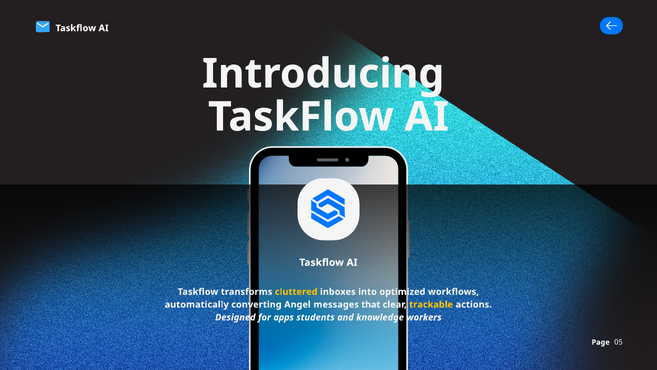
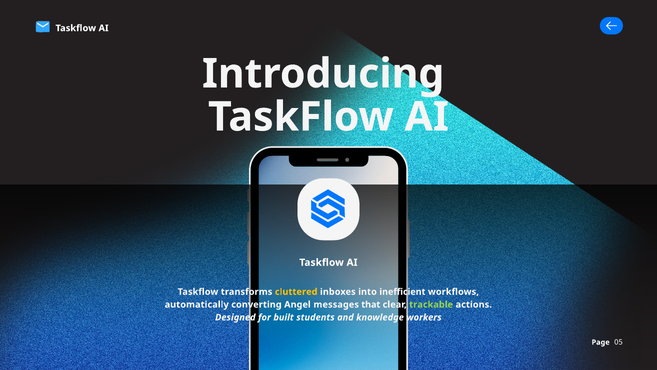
optimized: optimized -> inefficient (402, 291)
trackable colour: yellow -> light green (431, 304)
apps: apps -> built (284, 317)
